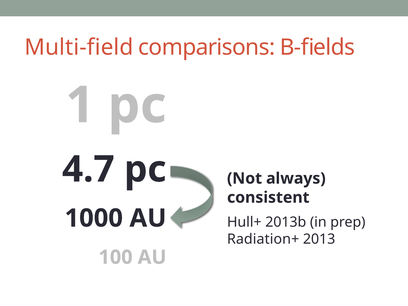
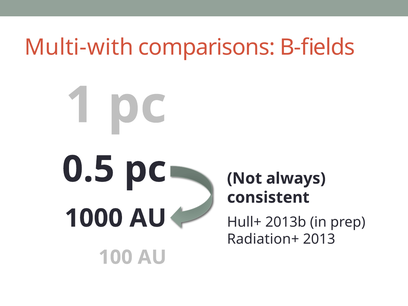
Multi-field: Multi-field -> Multi-with (79, 47)
4.7: 4.7 -> 0.5 (88, 169)
